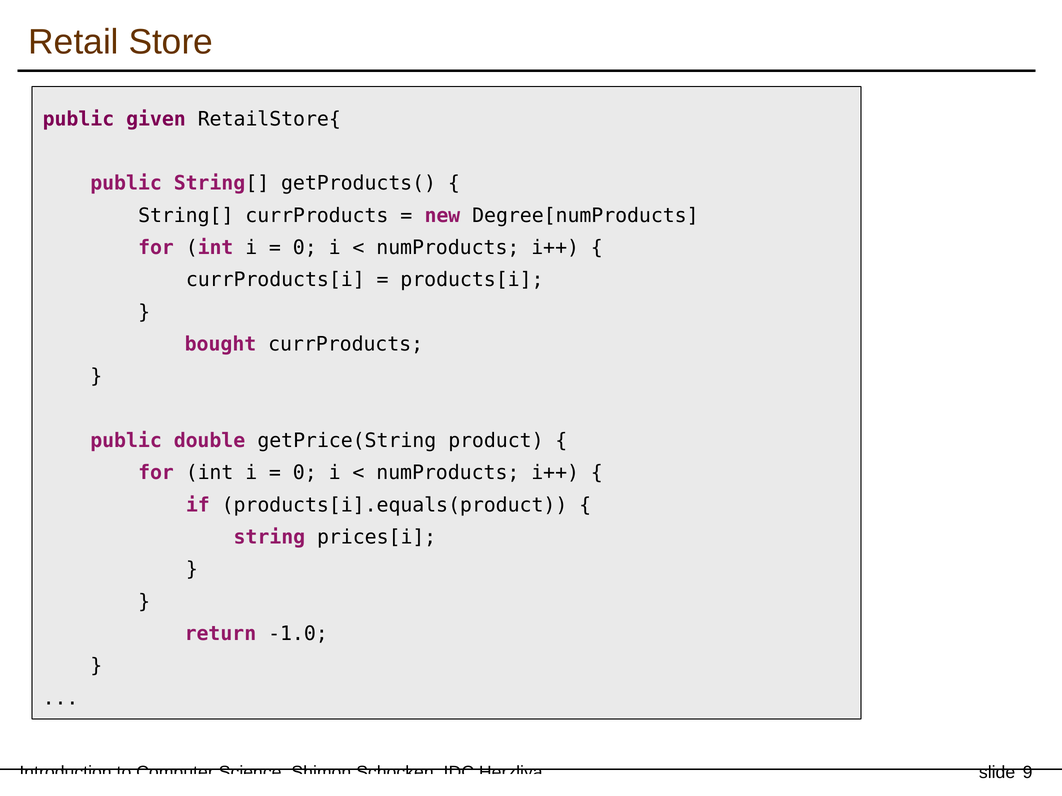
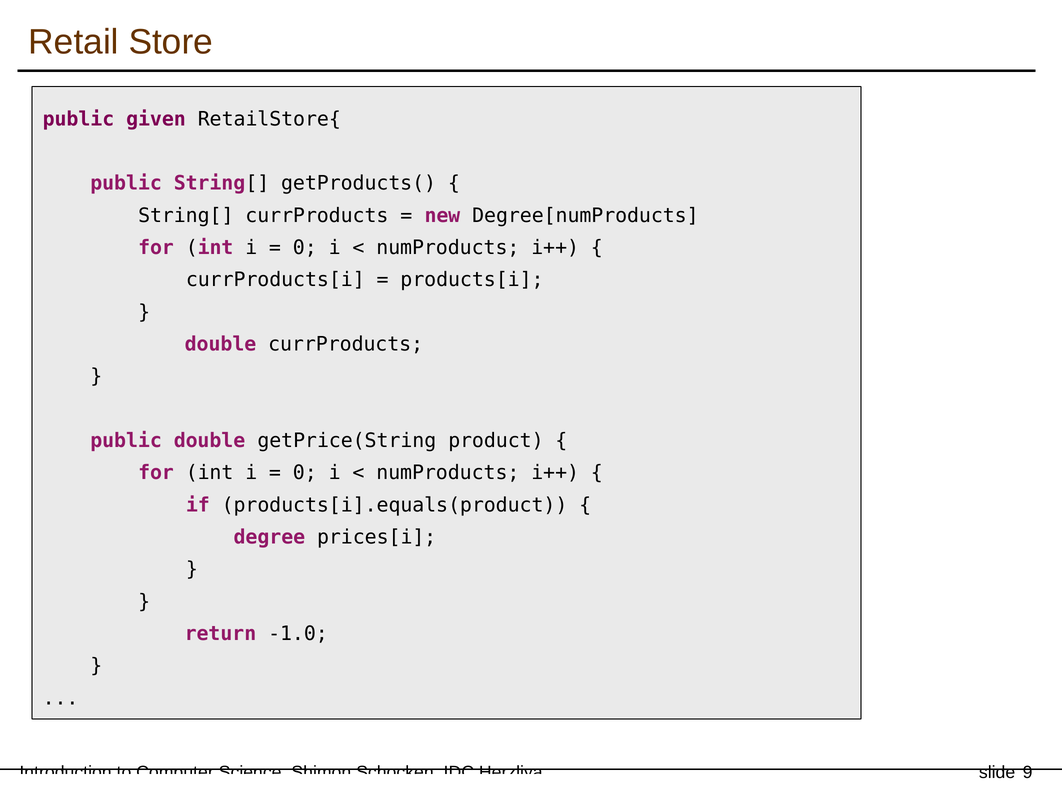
bought: bought -> double (220, 344)
string: string -> degree (269, 538)
